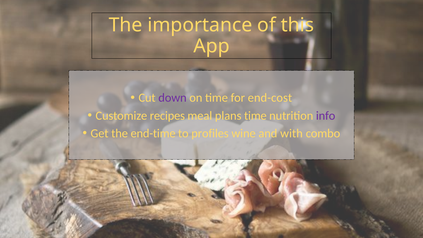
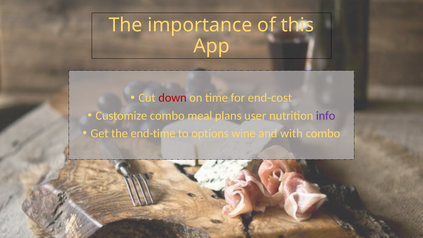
down colour: purple -> red (173, 98)
Customize recipes: recipes -> combo (167, 116)
plans time: time -> user (255, 116)
profiles: profiles -> options (210, 133)
